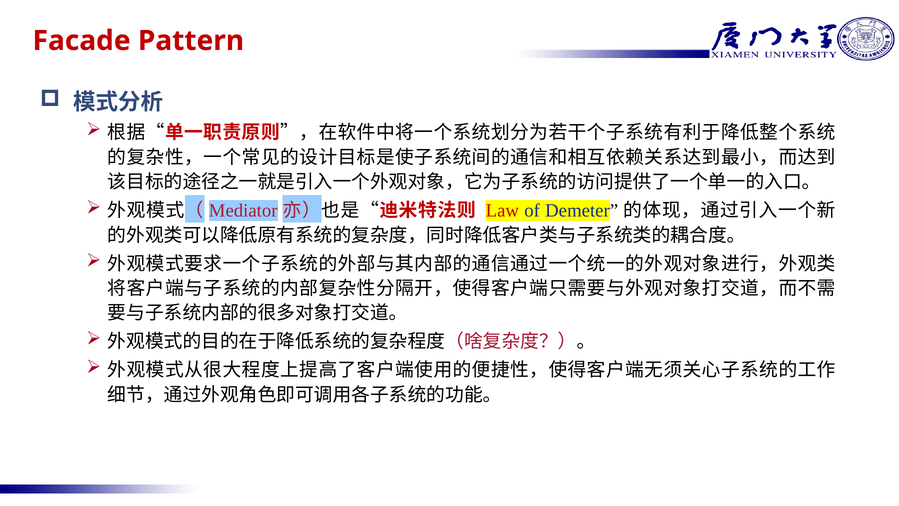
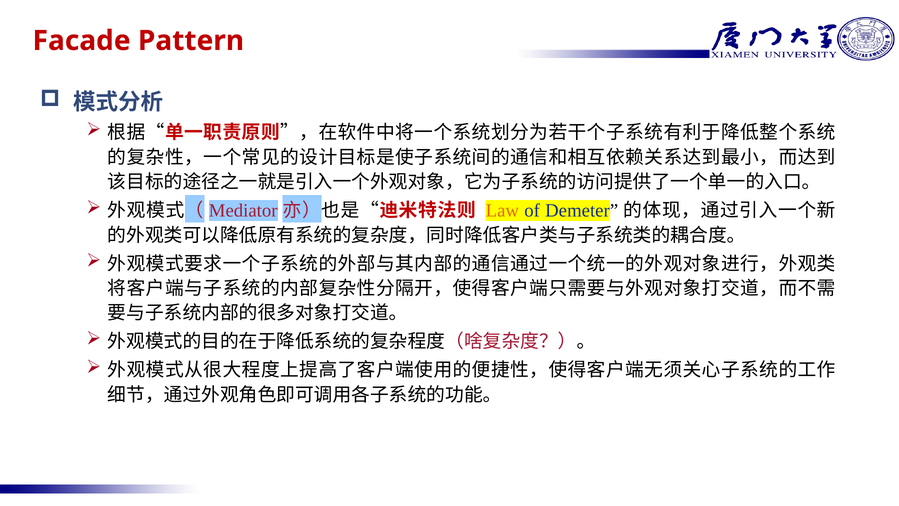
Law colour: red -> orange (502, 211)
